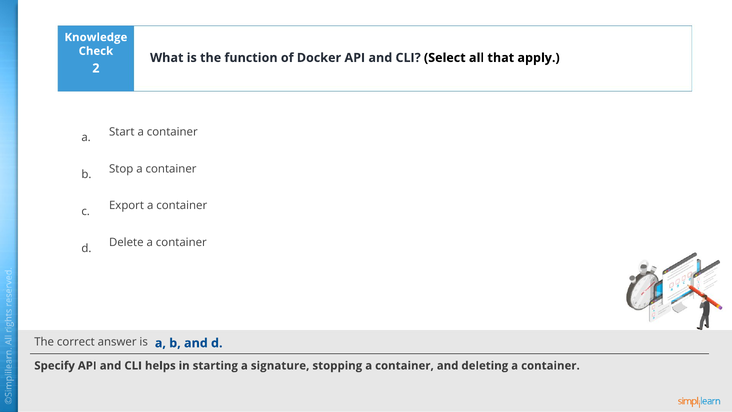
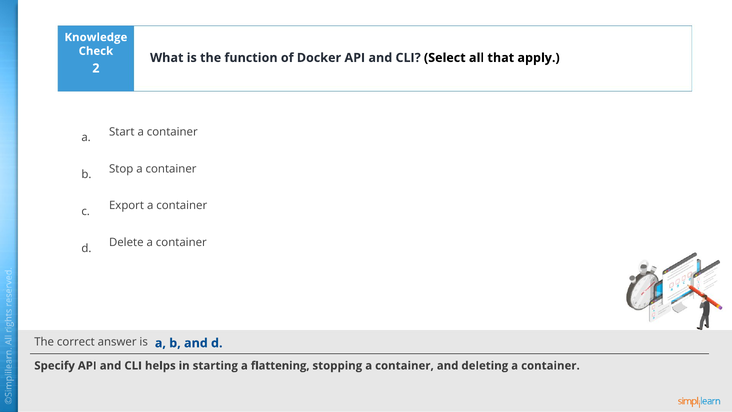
signature: signature -> flattening (280, 365)
